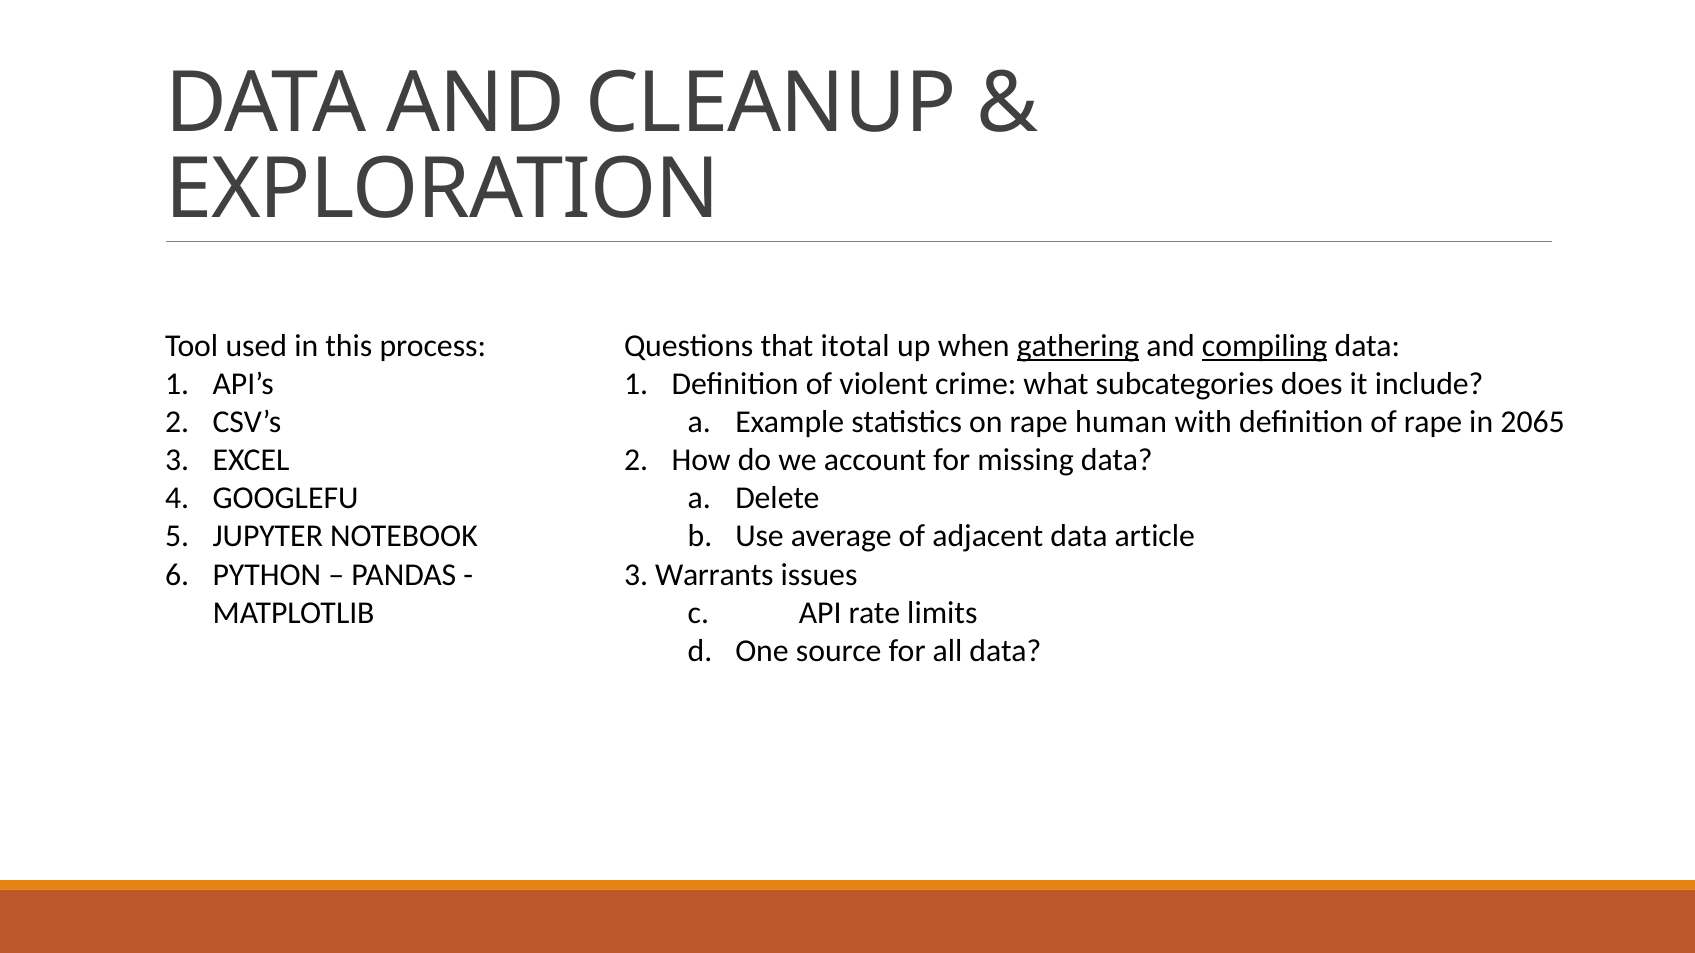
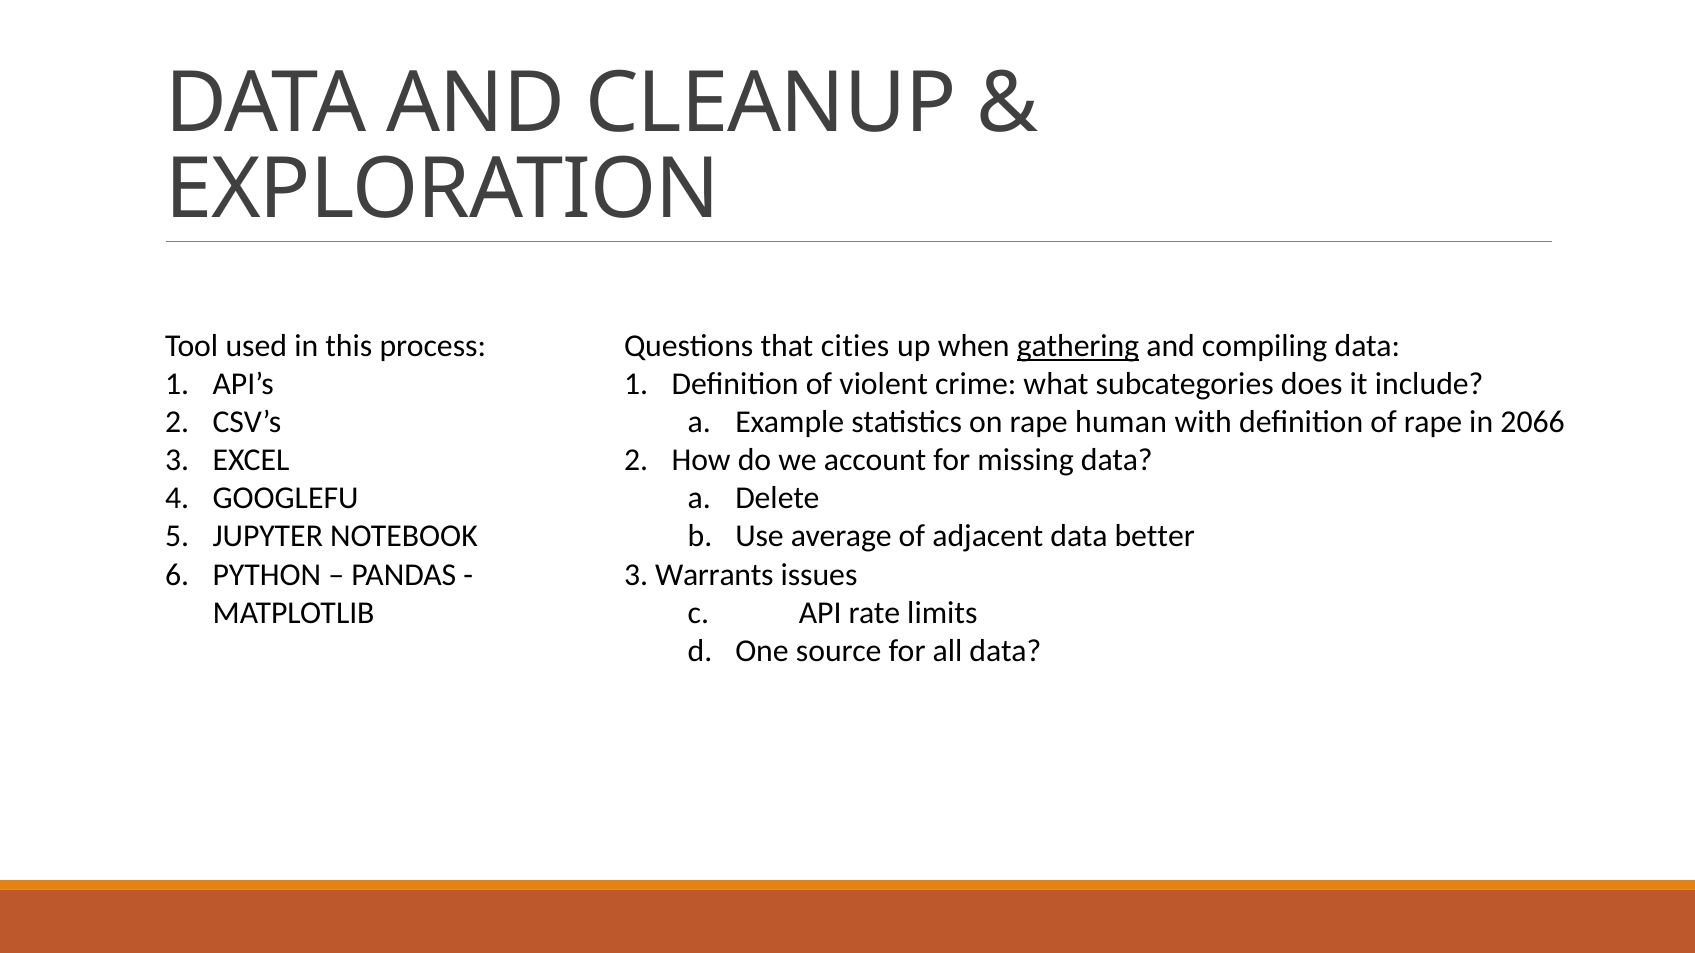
itotal: itotal -> cities (855, 346)
compiling underline: present -> none (1265, 346)
2065: 2065 -> 2066 (1533, 422)
article: article -> better (1155, 537)
